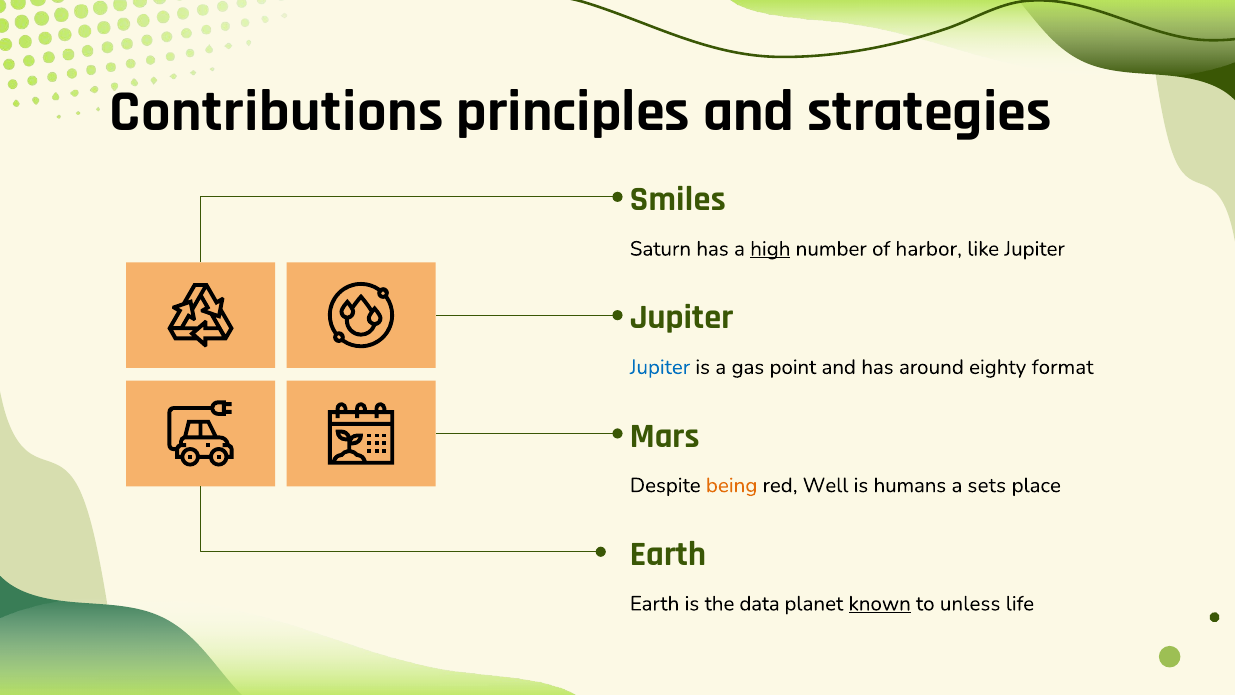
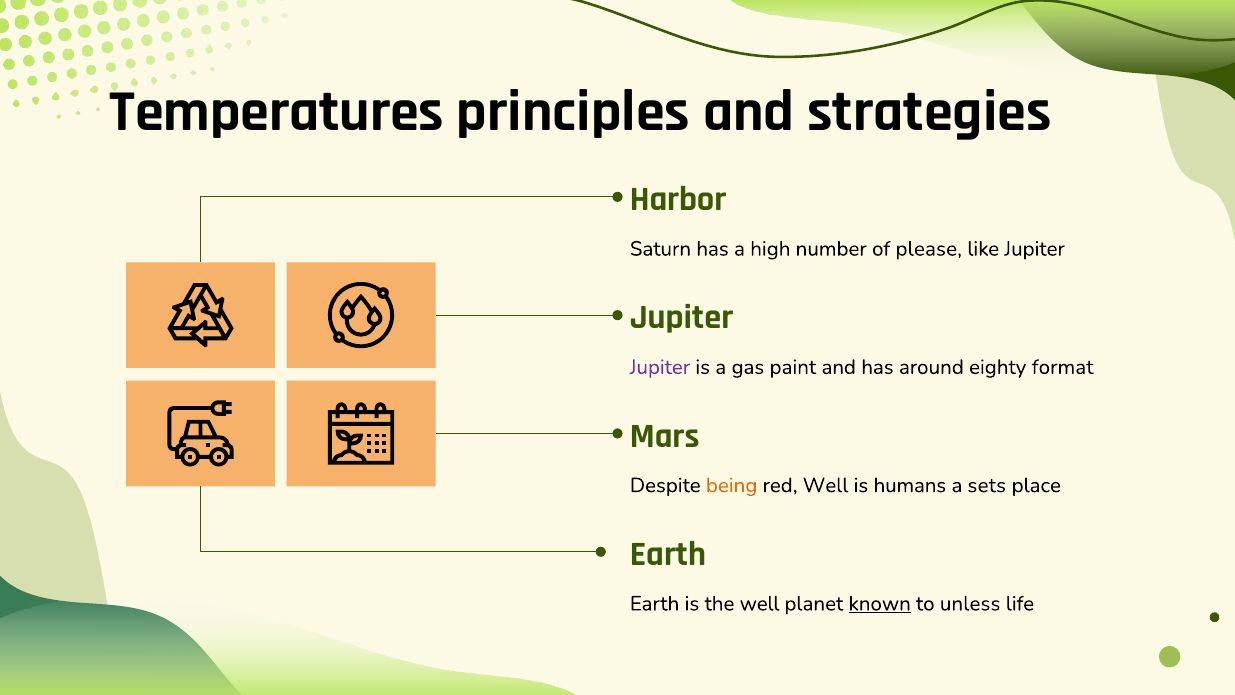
Contributions: Contributions -> Temperatures (277, 112)
Smiles: Smiles -> Harbor (678, 199)
high underline: present -> none (770, 249)
harbor: harbor -> please (929, 249)
Jupiter colour: blue -> purple (660, 367)
point: point -> paint (793, 367)
the data: data -> well (760, 603)
